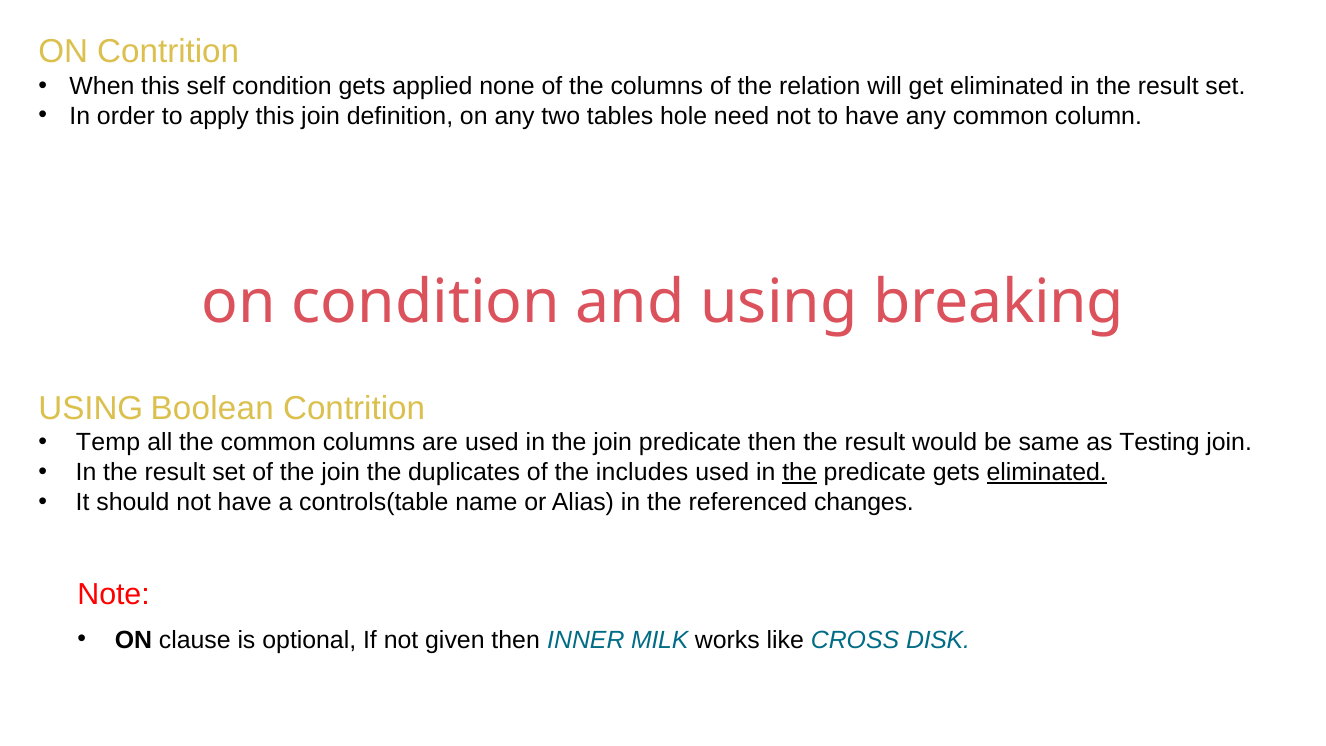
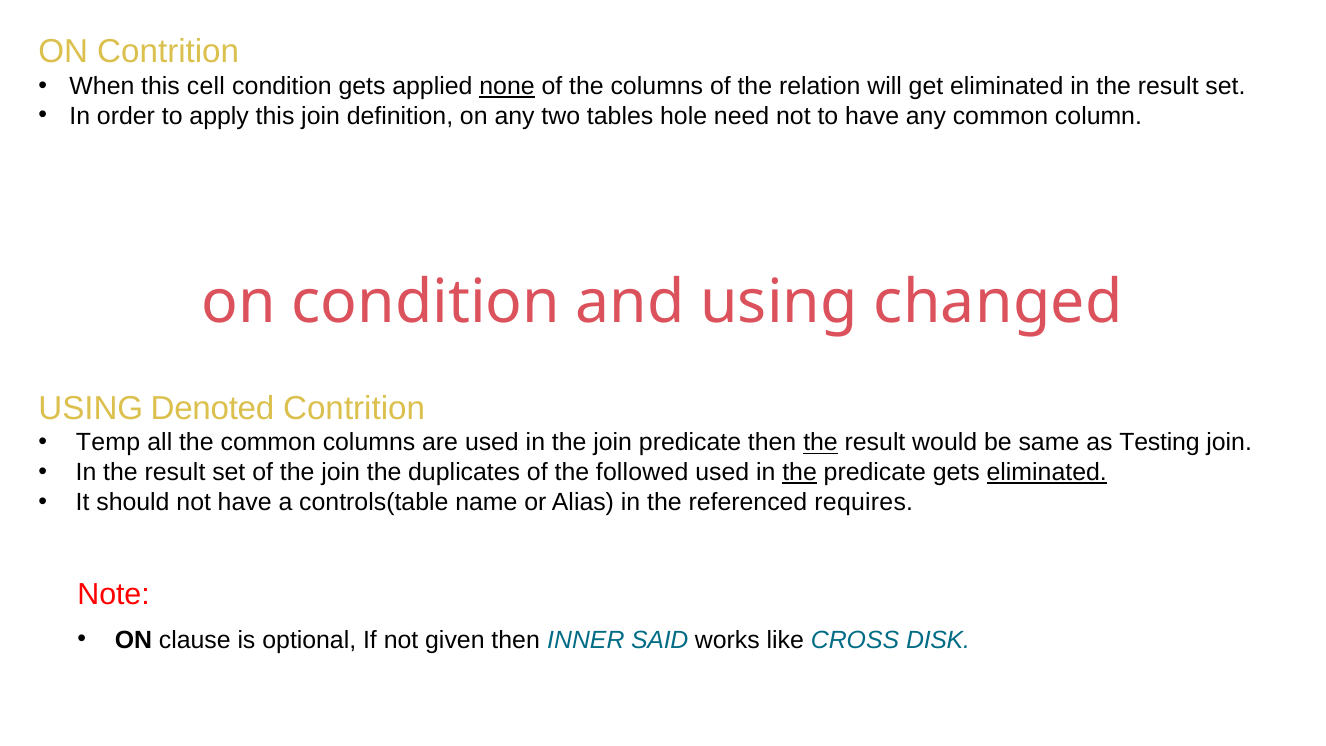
self: self -> cell (206, 86)
none underline: none -> present (507, 86)
breaking: breaking -> changed (998, 302)
Boolean: Boolean -> Denoted (212, 408)
the underline: none -> present (821, 443)
includes: includes -> followed (642, 472)
changes: changes -> requires (864, 502)
MILK: MILK -> SAID (660, 640)
